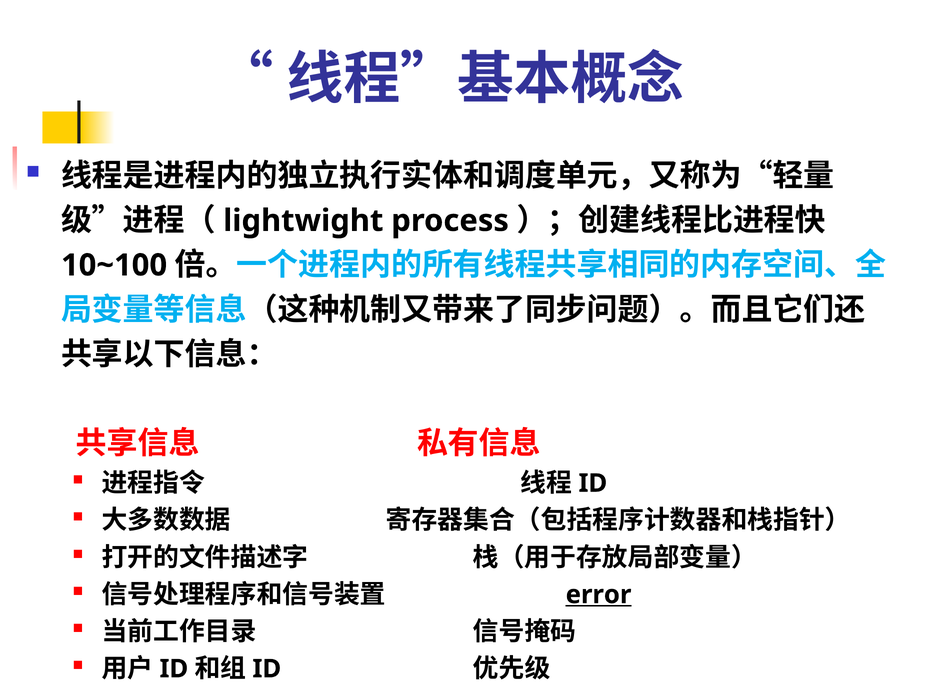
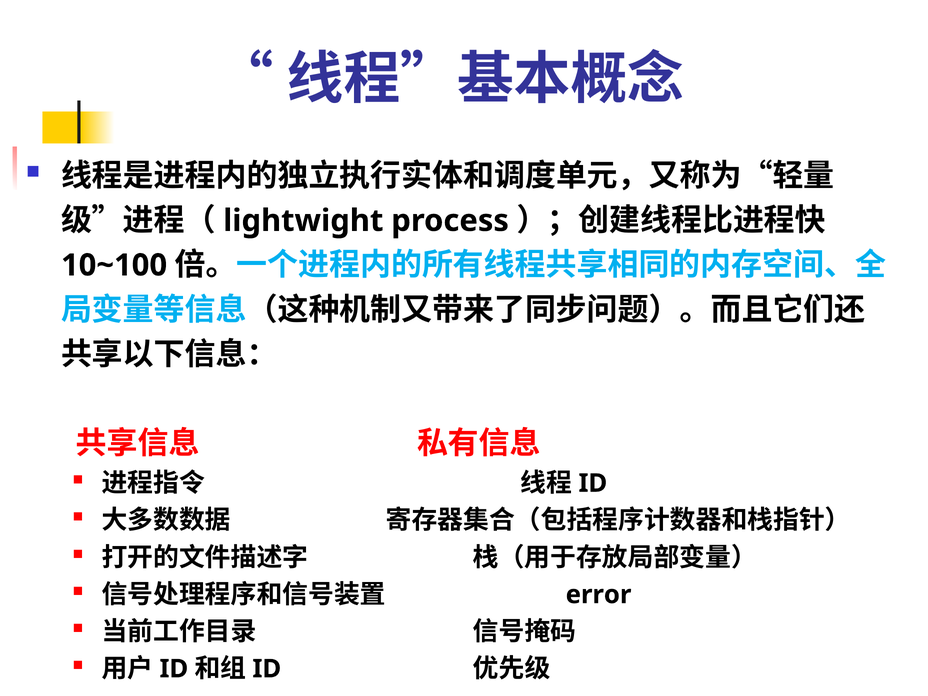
error underline: present -> none (599, 595)
